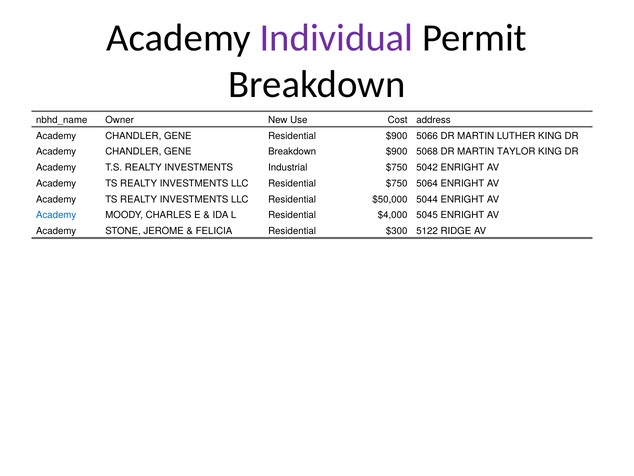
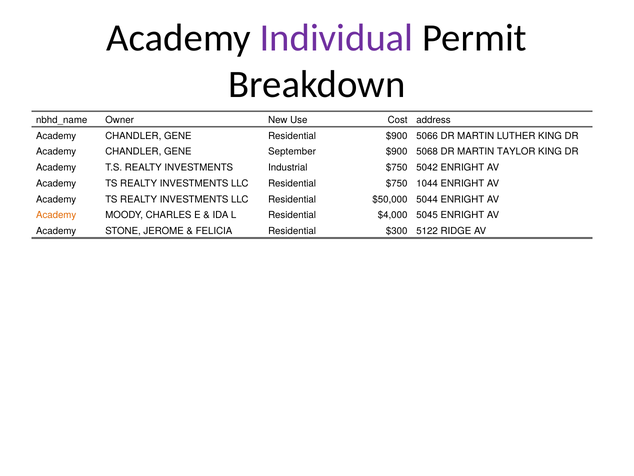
GENE Breakdown: Breakdown -> September (292, 152)
5064: 5064 -> 1044 (427, 183)
Academy colour: blue -> orange (56, 215)
